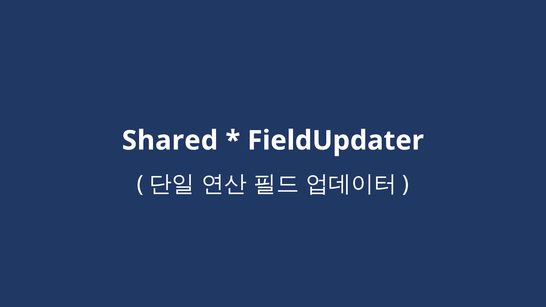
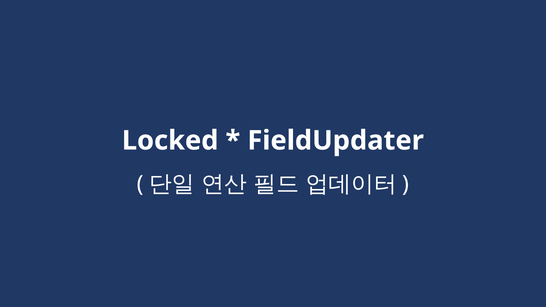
Shared: Shared -> Locked (170, 141)
